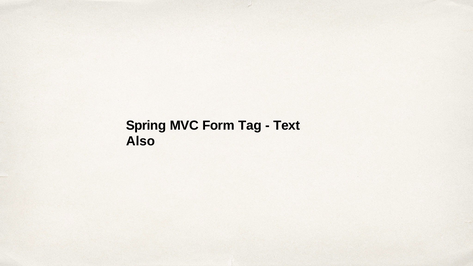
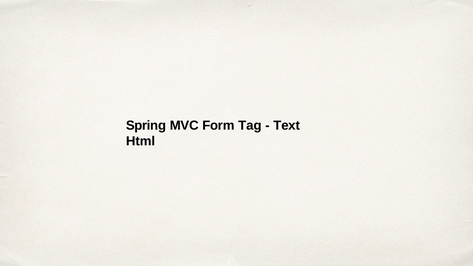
Also: Also -> Html (141, 141)
